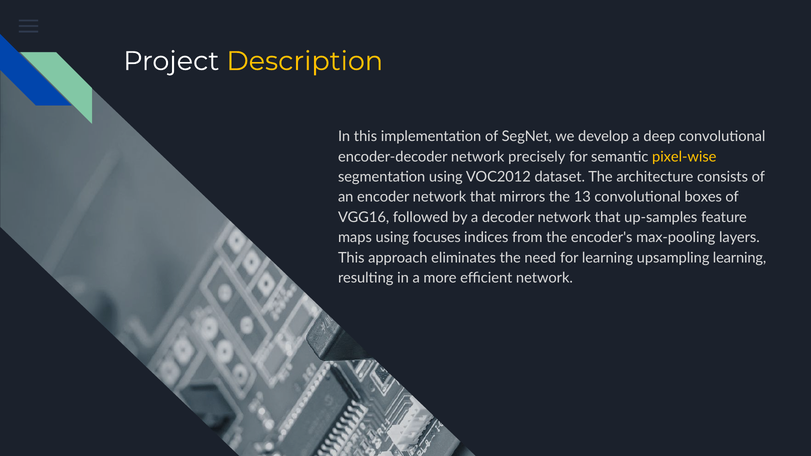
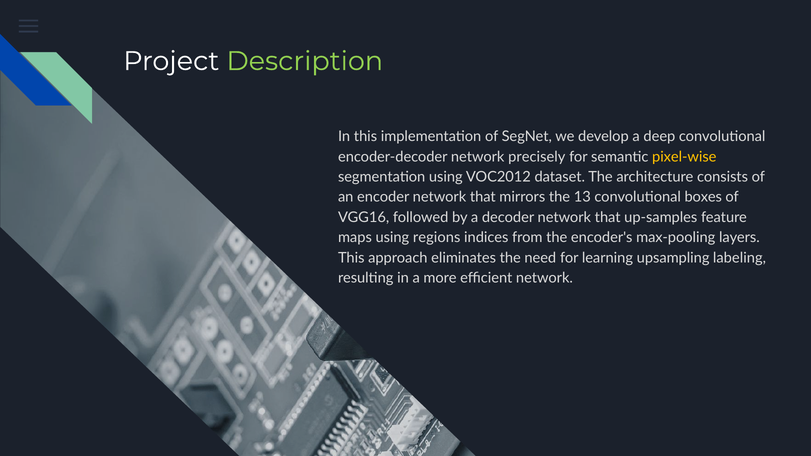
Description colour: yellow -> light green (305, 61)
focuses: focuses -> regions (437, 238)
upsampling learning: learning -> labeling (739, 258)
